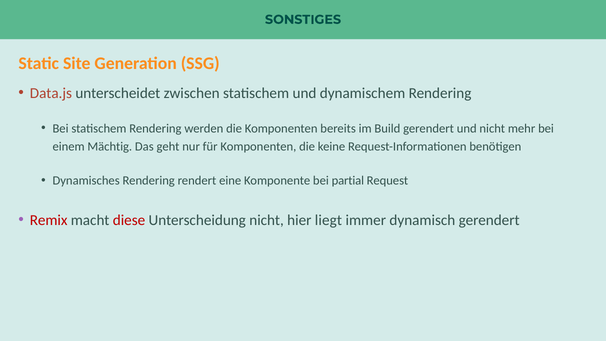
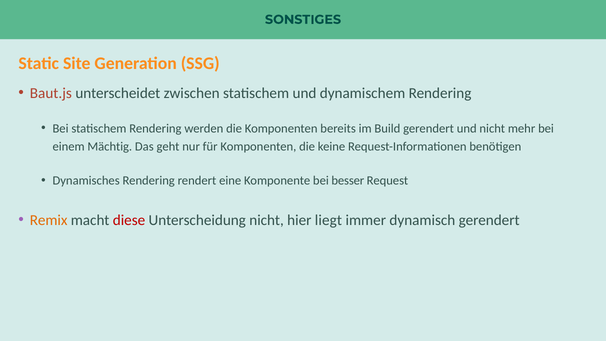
Data.js: Data.js -> Baut.js (51, 93)
partial: partial -> besser (348, 181)
Remix colour: red -> orange (49, 220)
